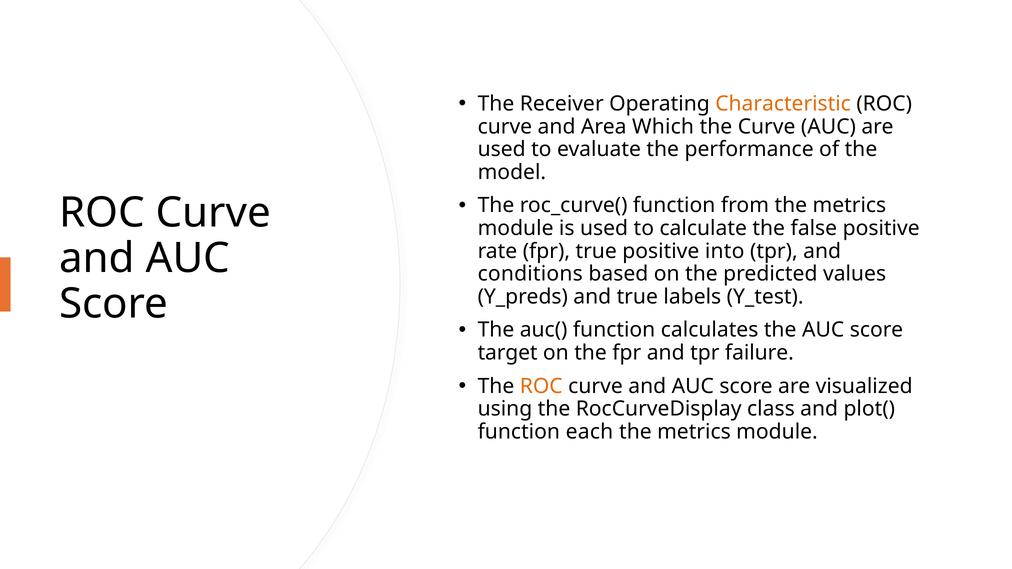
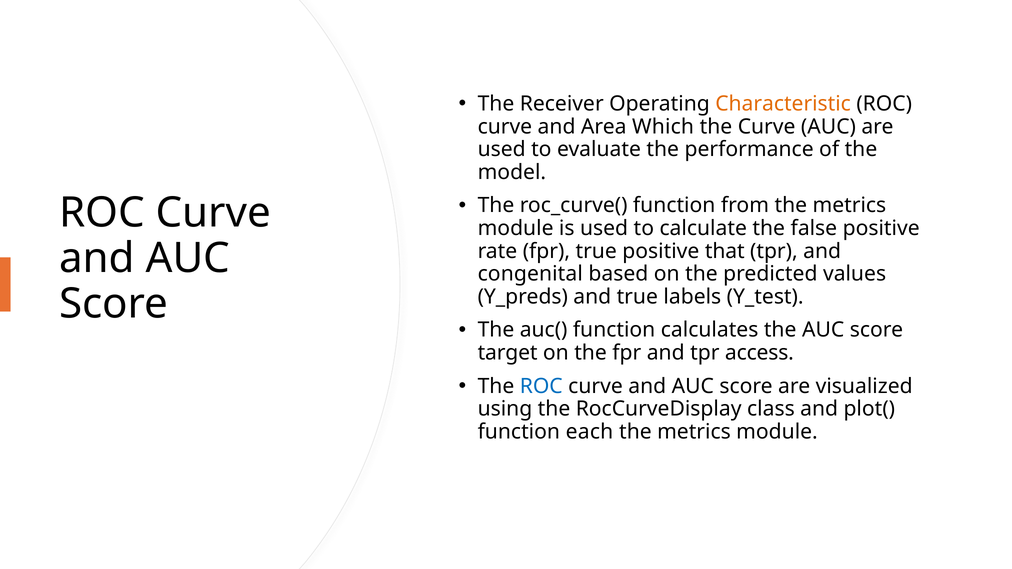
into: into -> that (725, 251)
conditions: conditions -> congenital (530, 274)
failure: failure -> access (759, 353)
ROC colour: orange -> blue (541, 386)
